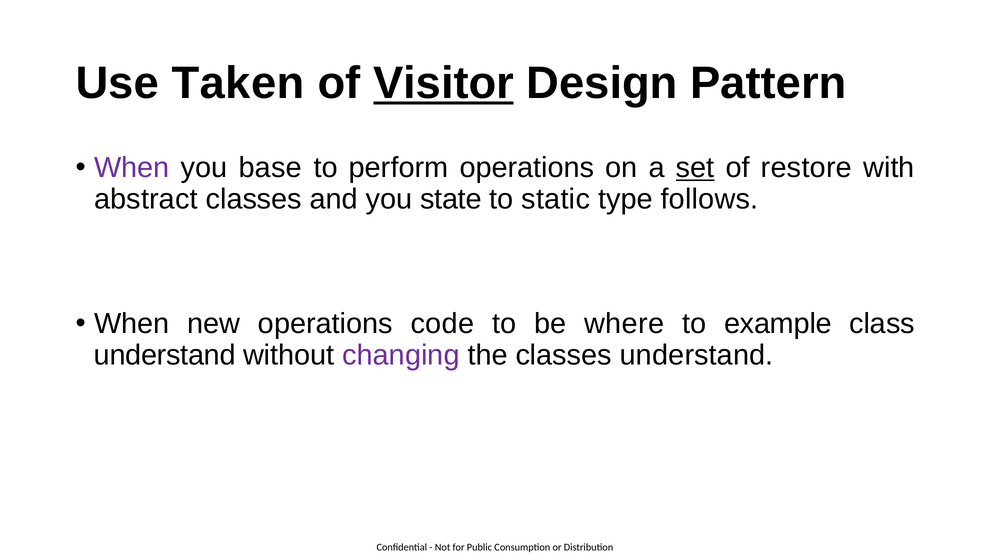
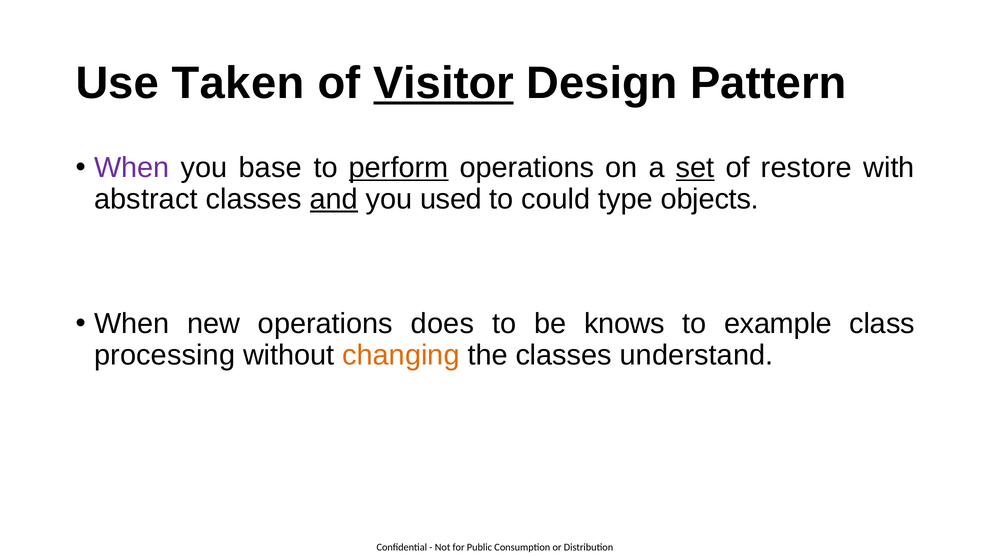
perform underline: none -> present (399, 168)
and underline: none -> present (334, 199)
state: state -> used (451, 199)
static: static -> could (556, 199)
follows: follows -> objects (710, 199)
code: code -> does (442, 323)
where: where -> knows (624, 323)
understand: understand -> processing (165, 355)
changing colour: purple -> orange (401, 355)
